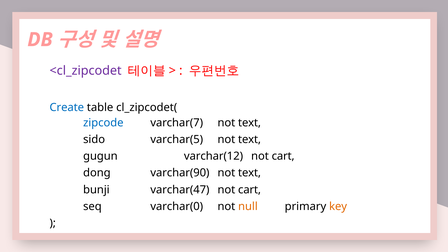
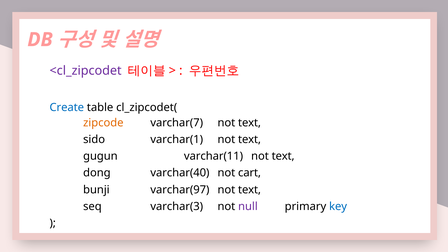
zipcode colour: blue -> orange (103, 123)
varchar(5: varchar(5 -> varchar(1 (177, 139)
varchar(12: varchar(12 -> varchar(11 (213, 156)
cart: cart -> text (283, 156)
varchar(90: varchar(90 -> varchar(40 (180, 173)
text: text -> cart (250, 173)
varchar(47: varchar(47 -> varchar(97 (180, 190)
cart: cart -> text (250, 190)
varchar(0: varchar(0 -> varchar(3 (177, 206)
null colour: orange -> purple (248, 206)
key colour: orange -> blue (338, 206)
